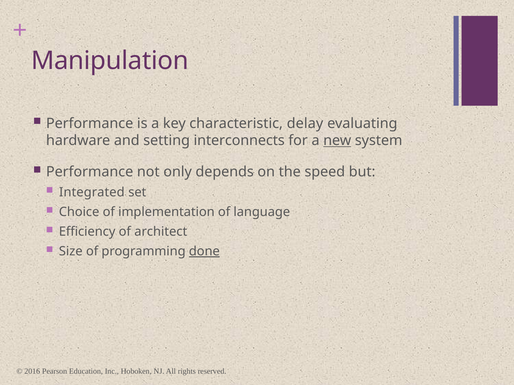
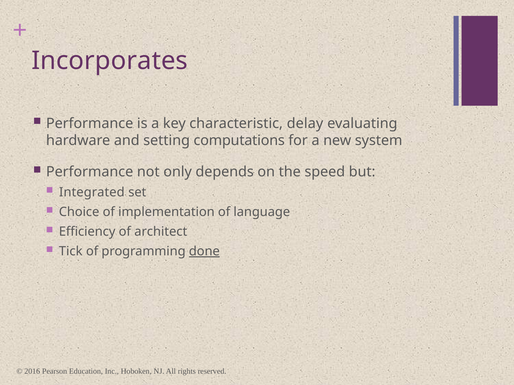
Manipulation: Manipulation -> Incorporates (110, 61)
interconnects: interconnects -> computations (239, 141)
new underline: present -> none (337, 141)
Size: Size -> Tick (71, 252)
